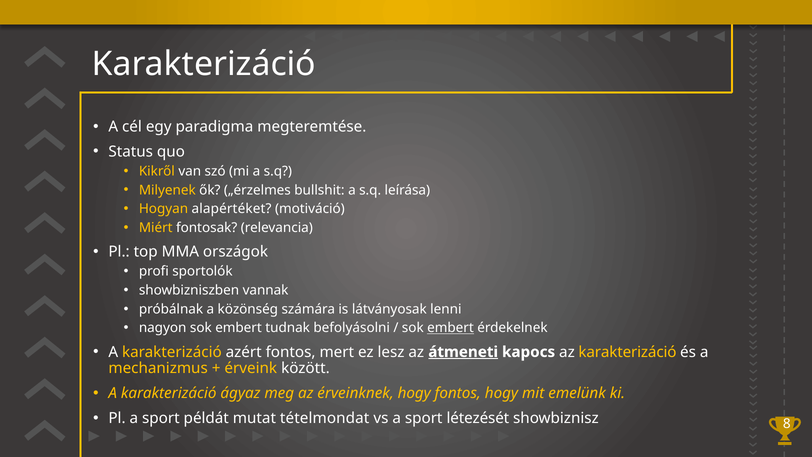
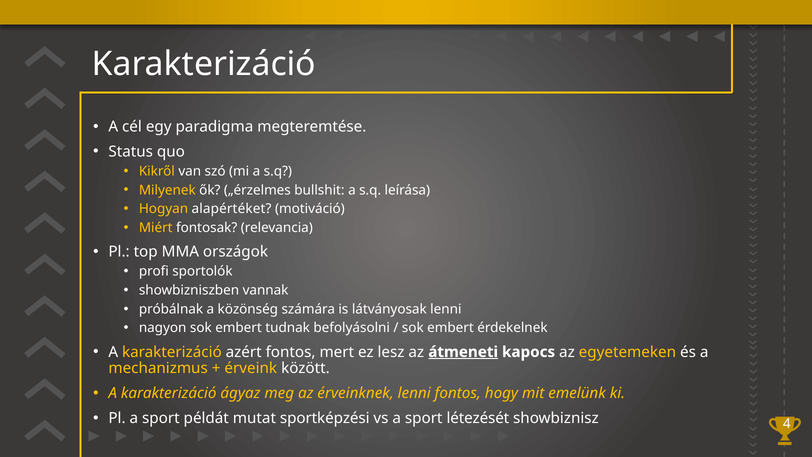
embert underline: present -> none (450, 328)
az karakterizáció: karakterizáció -> egyetemeken (627, 352)
érveinknek hogy: hogy -> lenni (414, 393)
tételmondat: tételmondat -> sportképzési (325, 418)
8: 8 -> 4 (787, 424)
